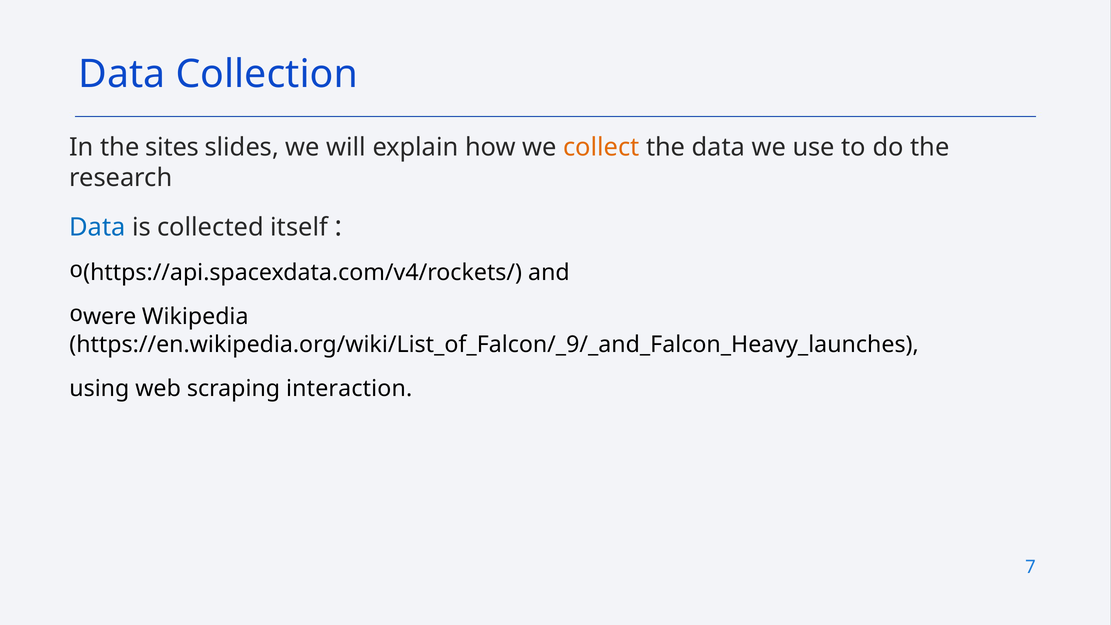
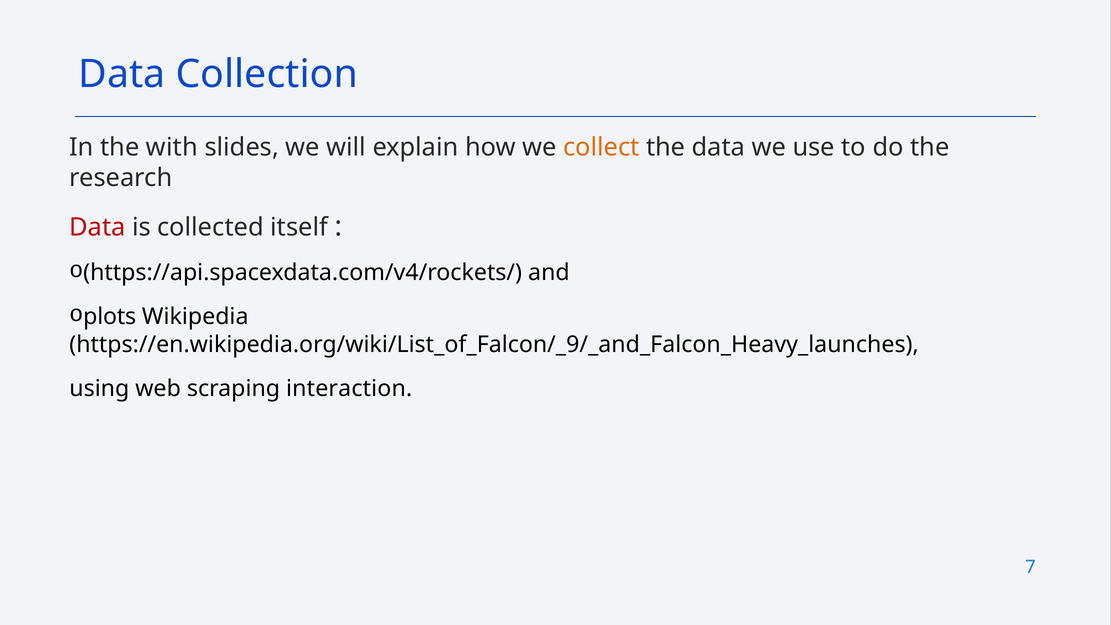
sites: sites -> with (172, 147)
Data colour: blue -> red (97, 227)
were: were -> plots (110, 317)
